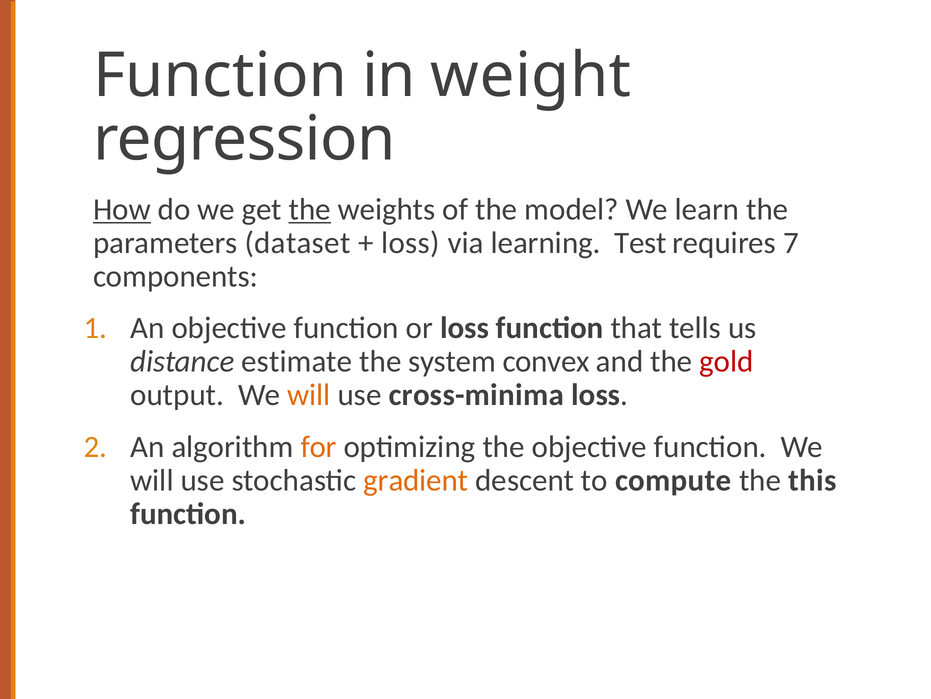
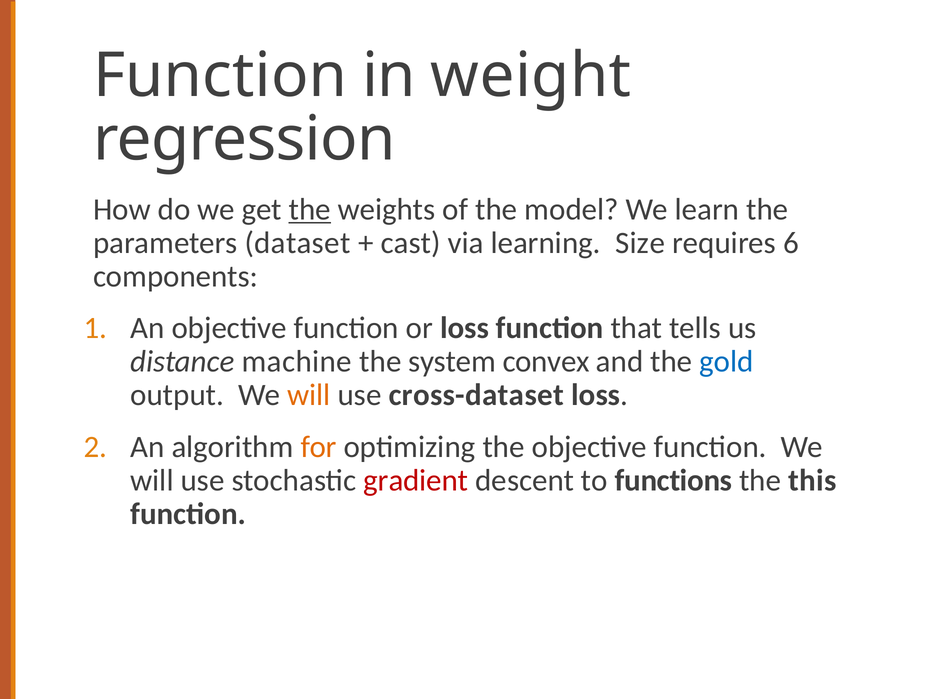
How underline: present -> none (122, 209)
loss: loss -> cast (411, 243)
Test: Test -> Size (640, 243)
7: 7 -> 6 (791, 243)
estimate: estimate -> machine (297, 361)
gold colour: red -> blue (726, 361)
cross-minima: cross-minima -> cross-dataset (476, 395)
gradient colour: orange -> red (416, 480)
compute: compute -> functions (674, 480)
